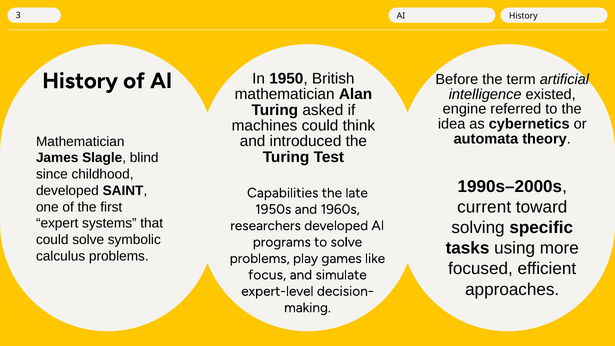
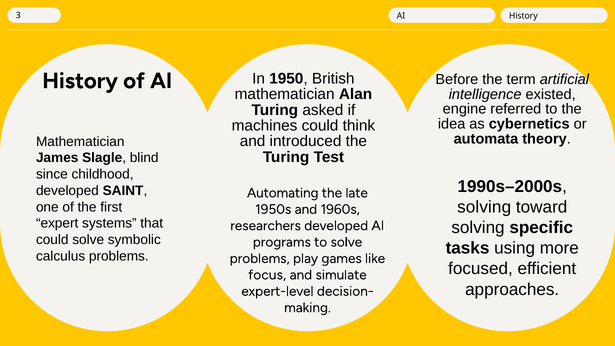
Capabilities: Capabilities -> Automating (283, 193)
current: current -> solving (484, 207)
